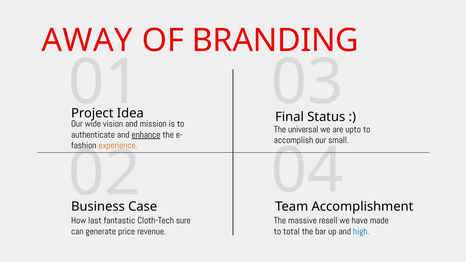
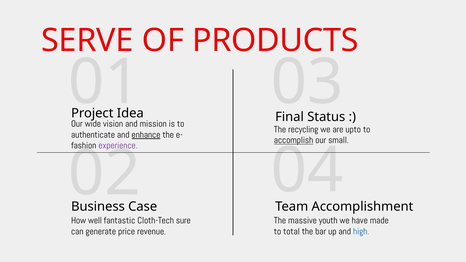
AWAY: AWAY -> SERVE (87, 41)
BRANDING: BRANDING -> PRODUCTS (275, 41)
universal: universal -> recycling (303, 129)
accomplish underline: none -> present (294, 140)
experience colour: orange -> purple (118, 146)
last: last -> well (95, 221)
resell: resell -> youth (328, 221)
